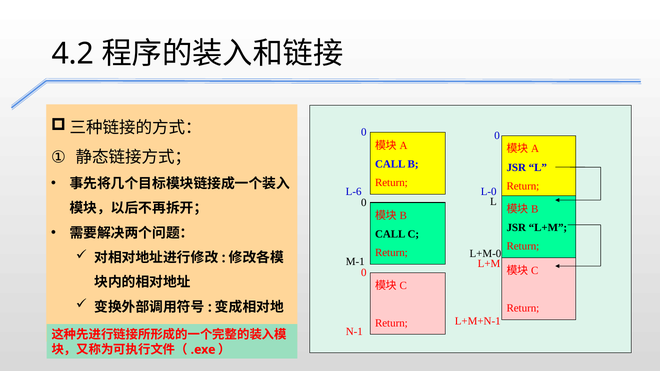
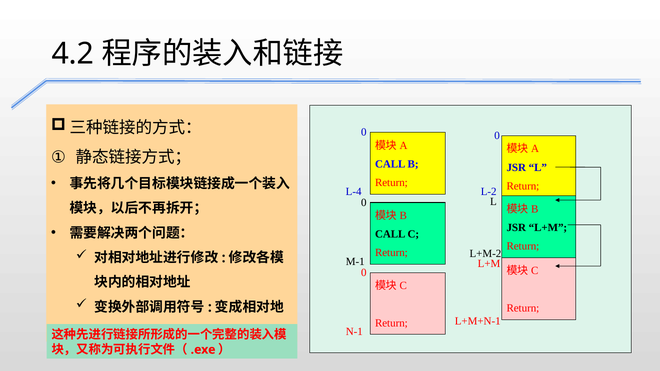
L-6: L-6 -> L-4 (354, 192)
L-0: L-0 -> L-2 (489, 192)
L+M-0: L+M-0 -> L+M-2 (485, 254)
